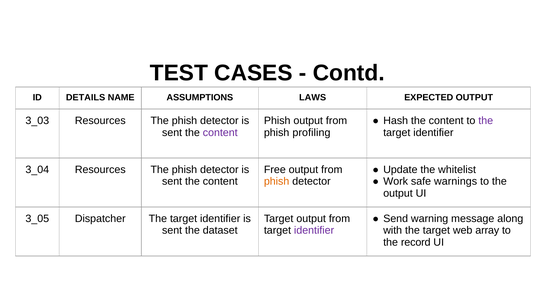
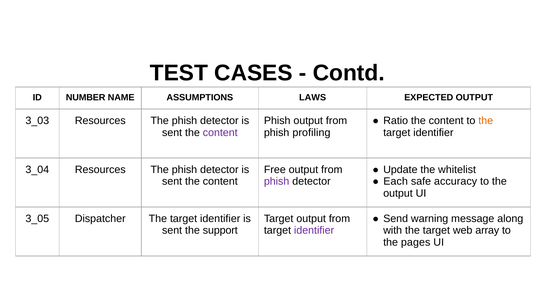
DETAILS: DETAILS -> NUMBER (86, 98)
Hash: Hash -> Ratio (396, 121)
the colour: purple -> orange (486, 121)
phish colour: orange -> purple (277, 182)
Work: Work -> Each (396, 182)
warnings: warnings -> accuracy (456, 182)
dataset: dataset -> support (220, 231)
record: record -> pages (416, 243)
